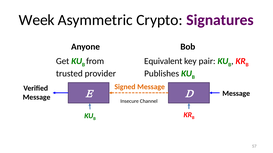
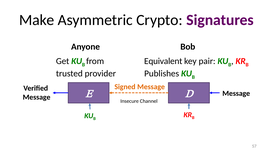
Week: Week -> Make (37, 20)
